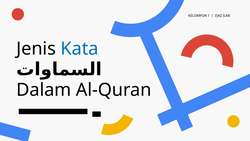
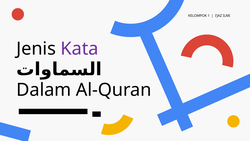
Kata colour: blue -> purple (79, 49)
